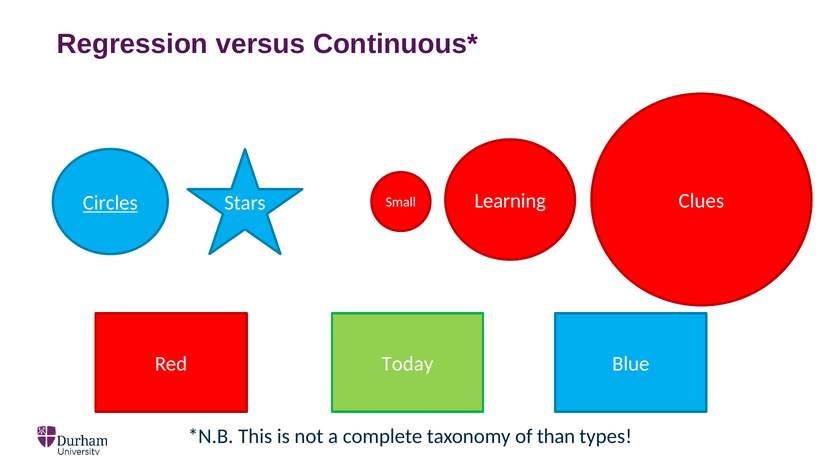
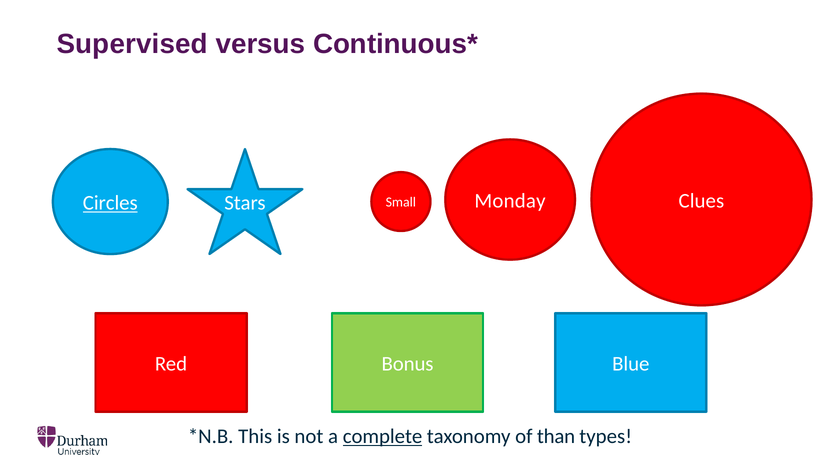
Regression: Regression -> Supervised (132, 44)
Learning: Learning -> Monday (510, 201)
Today: Today -> Bonus (408, 364)
complete underline: none -> present (383, 437)
